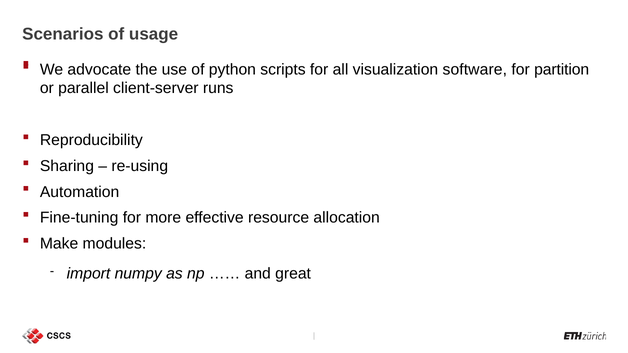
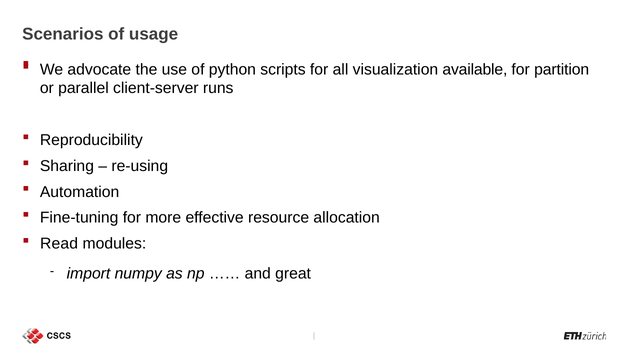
software: software -> available (475, 70)
Make: Make -> Read (59, 244)
